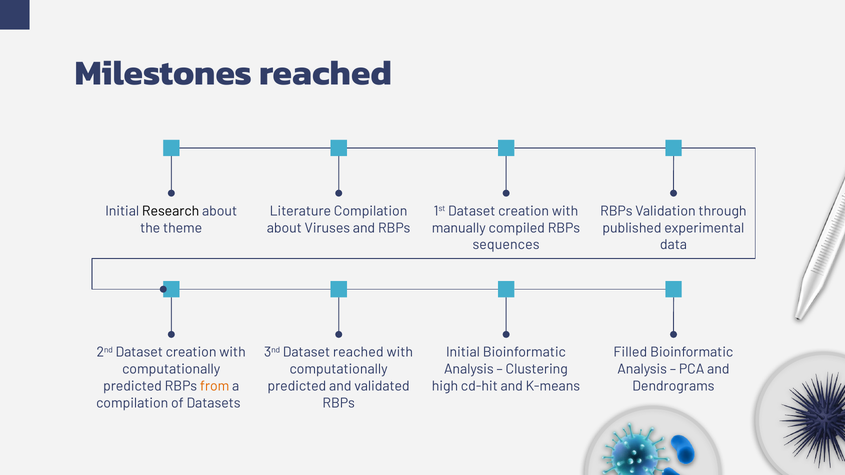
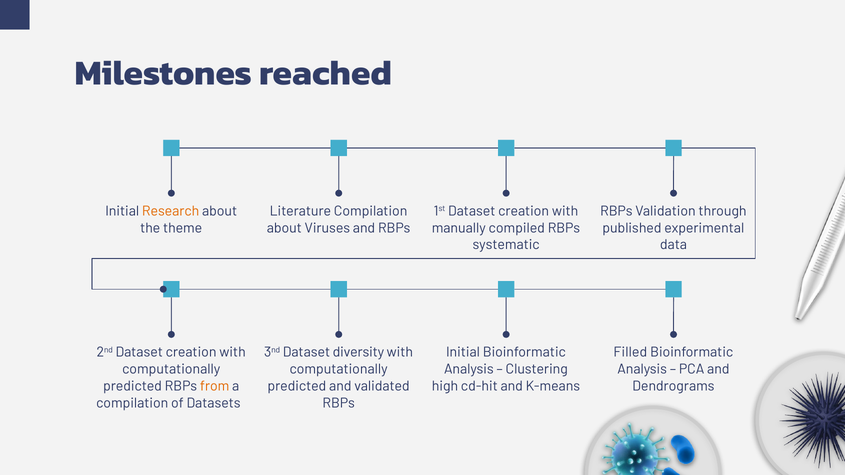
Research colour: black -> orange (171, 211)
sequences: sequences -> systematic (506, 245)
Dataset reached: reached -> diversity (358, 353)
